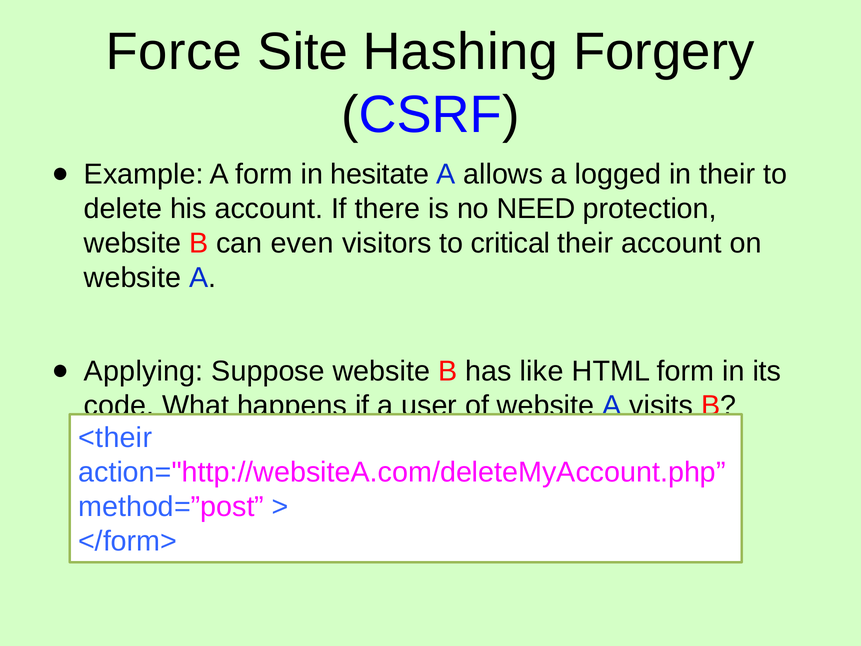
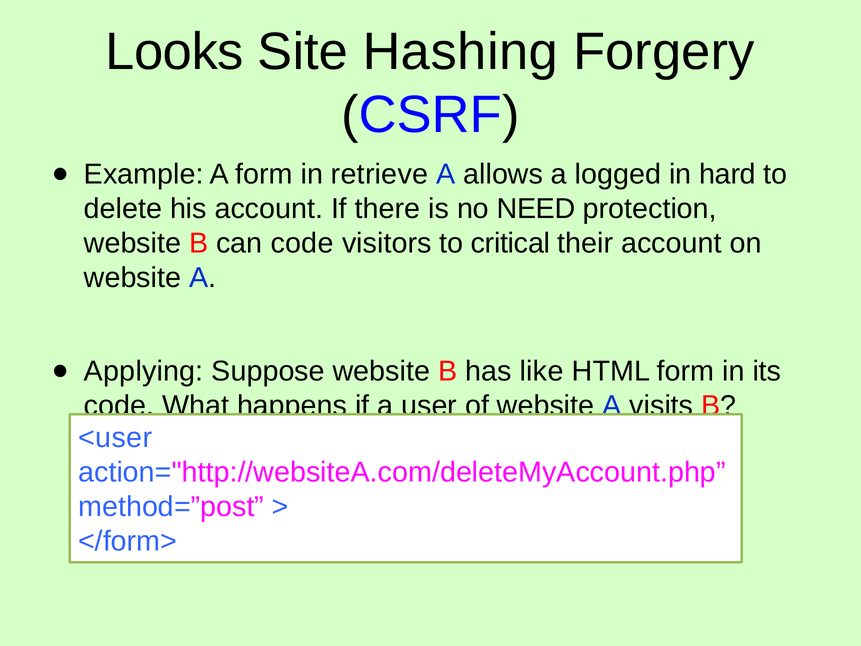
Force: Force -> Looks (174, 52)
hesitate: hesitate -> retrieve (379, 174)
in their: their -> hard (727, 174)
can even: even -> code (302, 243)
<their: <their -> <user (115, 438)
